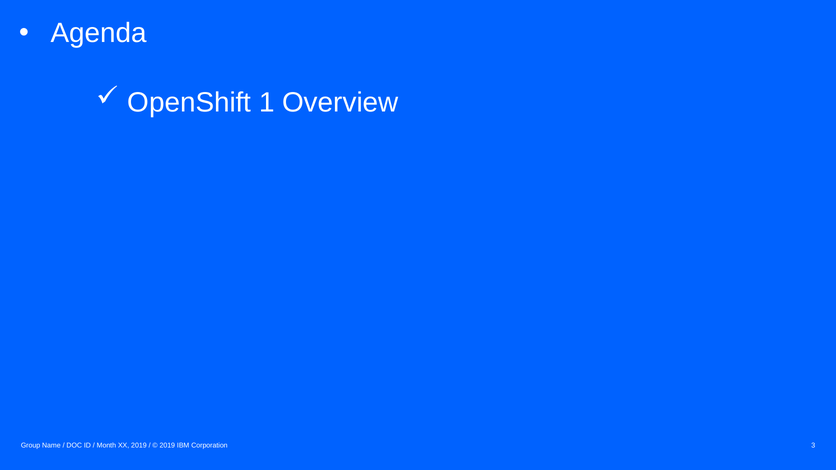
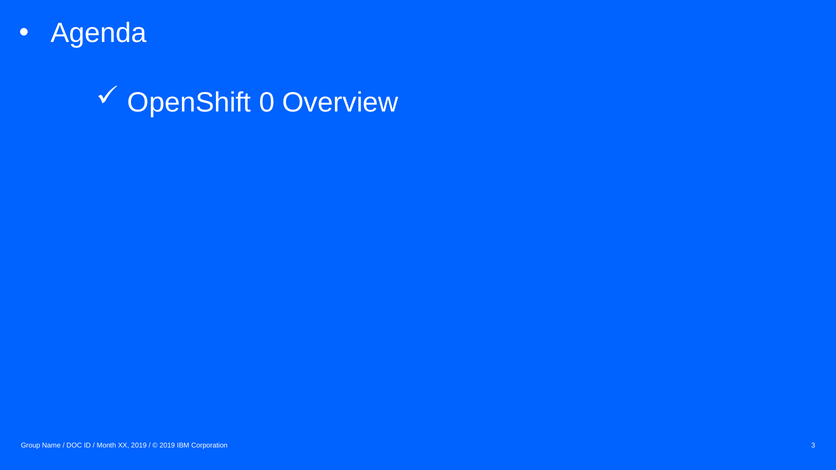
1: 1 -> 0 (267, 103)
